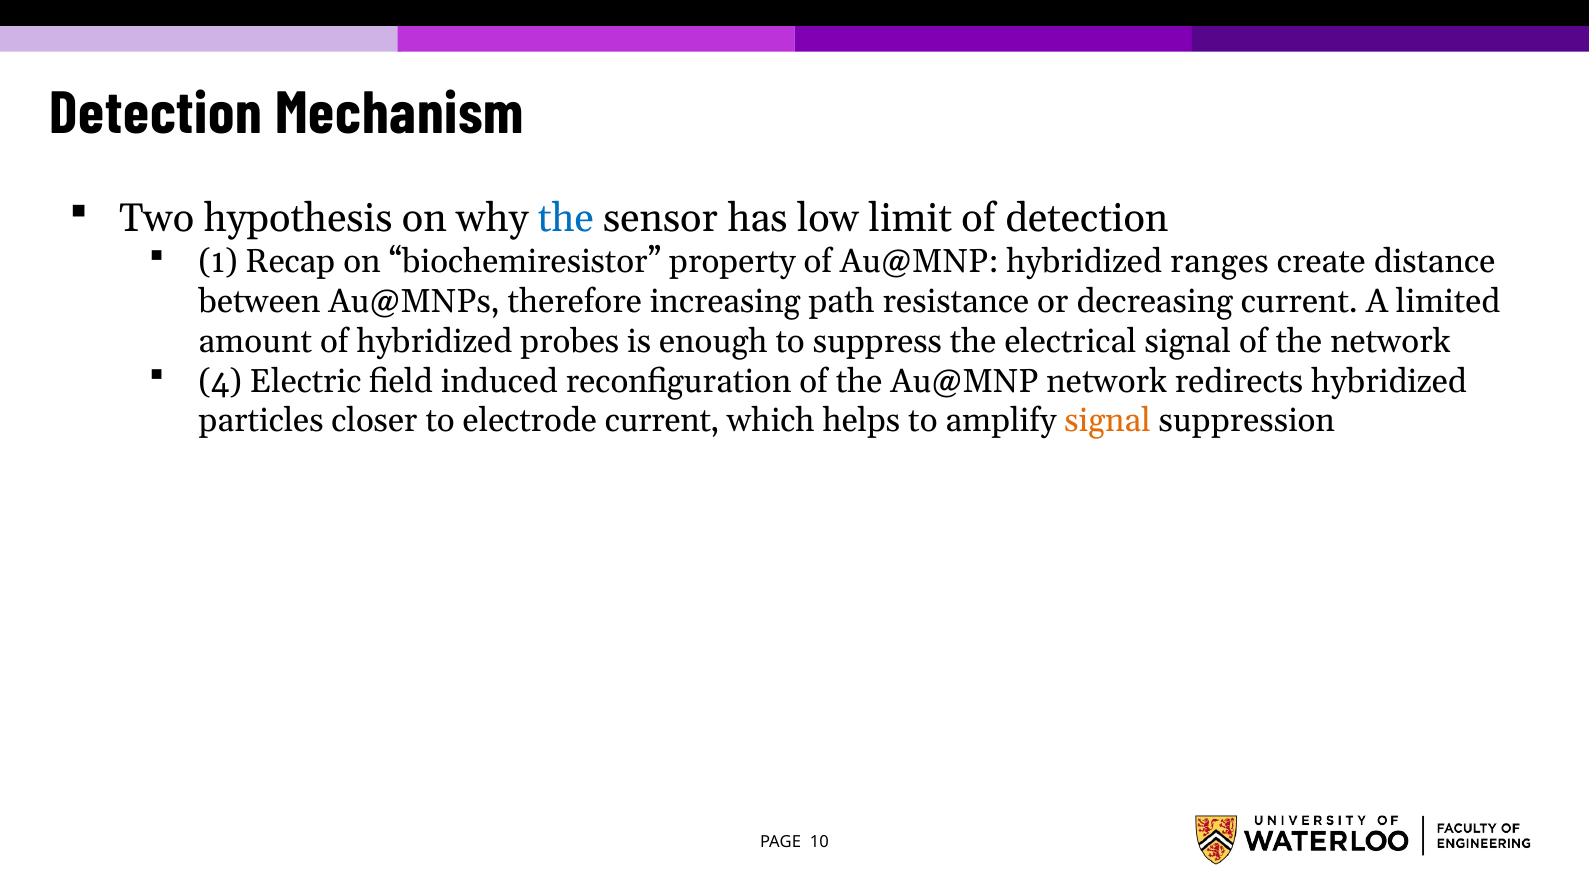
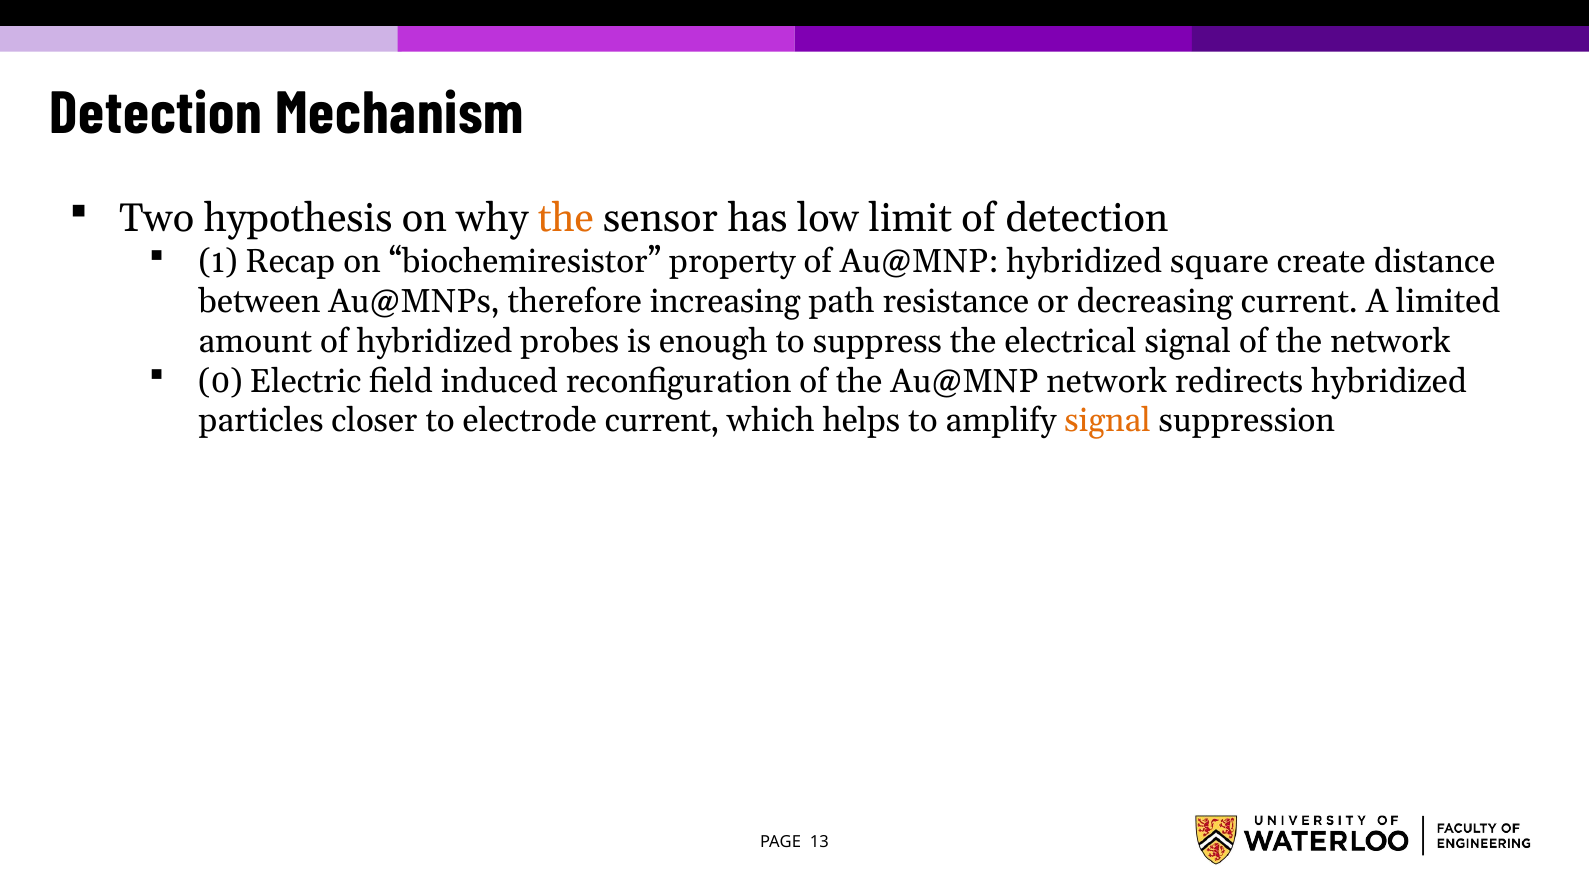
the colour: blue -> orange (566, 219)
ranges: ranges -> square (1219, 262)
4: 4 -> 0 (220, 381)
10: 10 -> 13 (819, 842)
